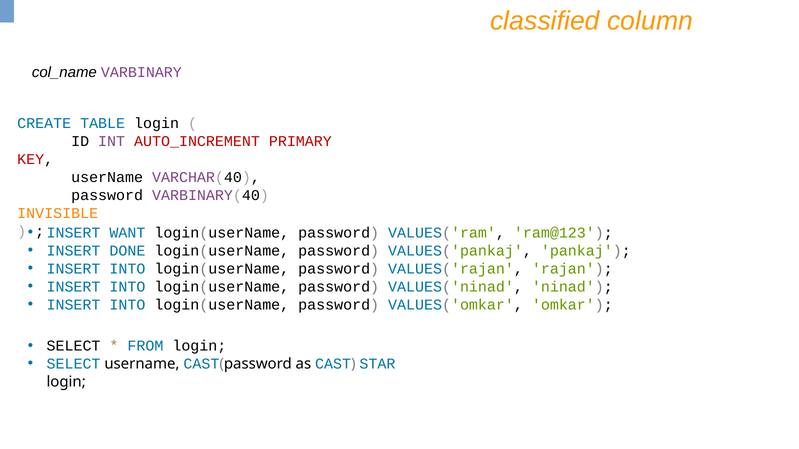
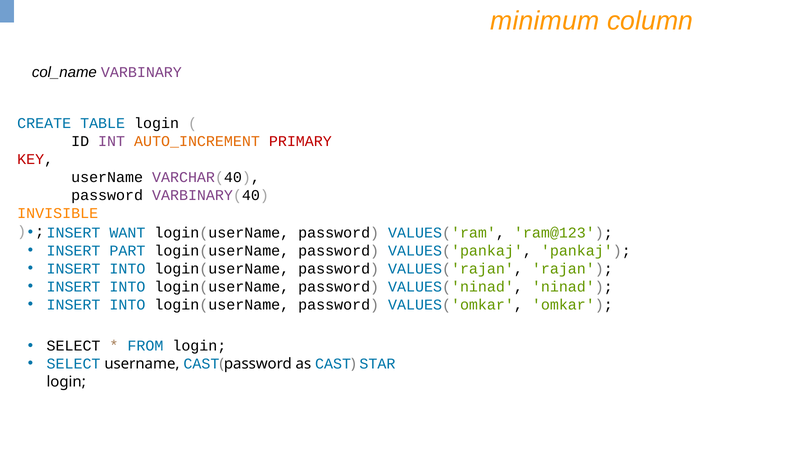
classified: classified -> minimum (545, 21)
AUTO_INCREMENT colour: red -> orange (197, 142)
DONE: DONE -> PART (127, 251)
